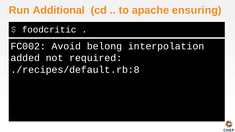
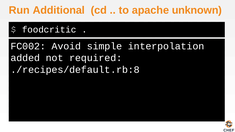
ensuring: ensuring -> unknown (197, 10)
belong: belong -> simple (104, 46)
